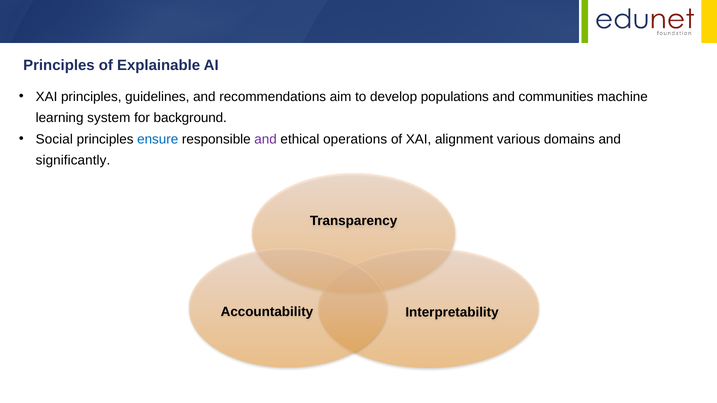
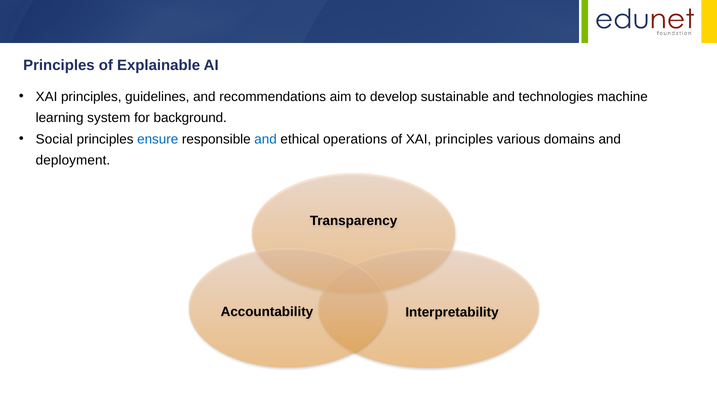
populations: populations -> sustainable (455, 97)
communities: communities -> technologies (556, 97)
and colour: purple -> blue (266, 139)
of XAI alignment: alignment -> principles (464, 139)
significantly: significantly -> deployment (73, 161)
